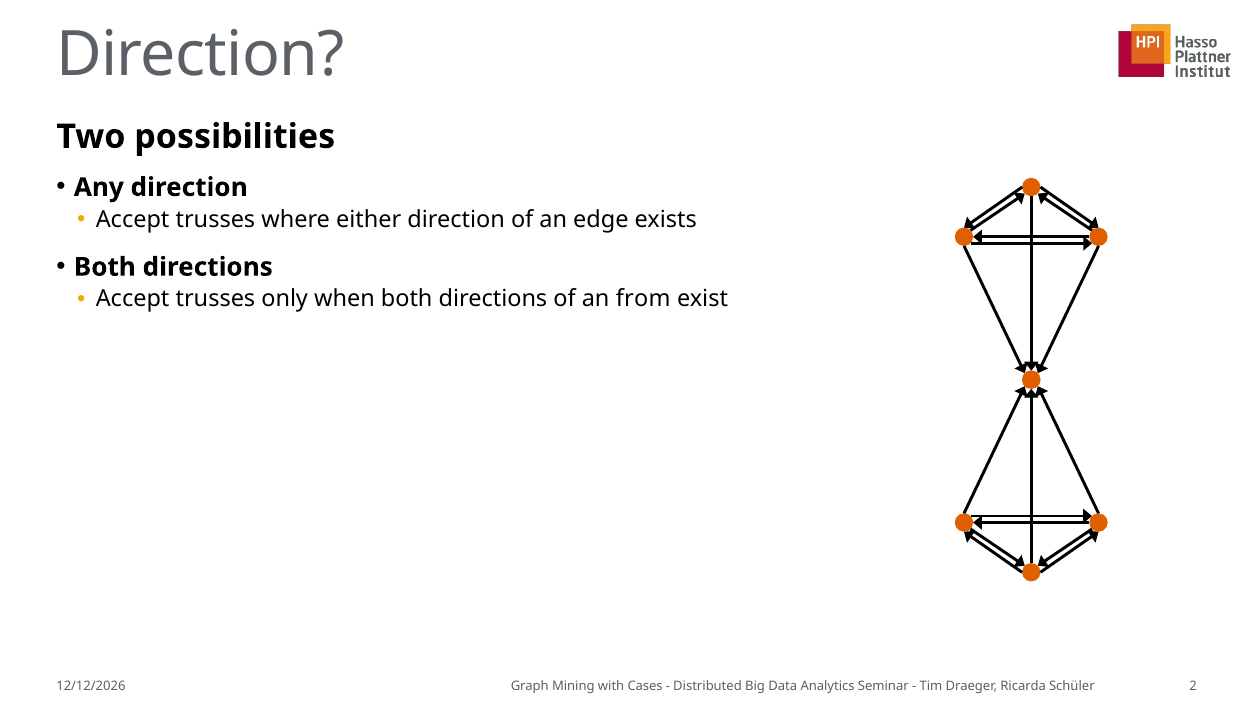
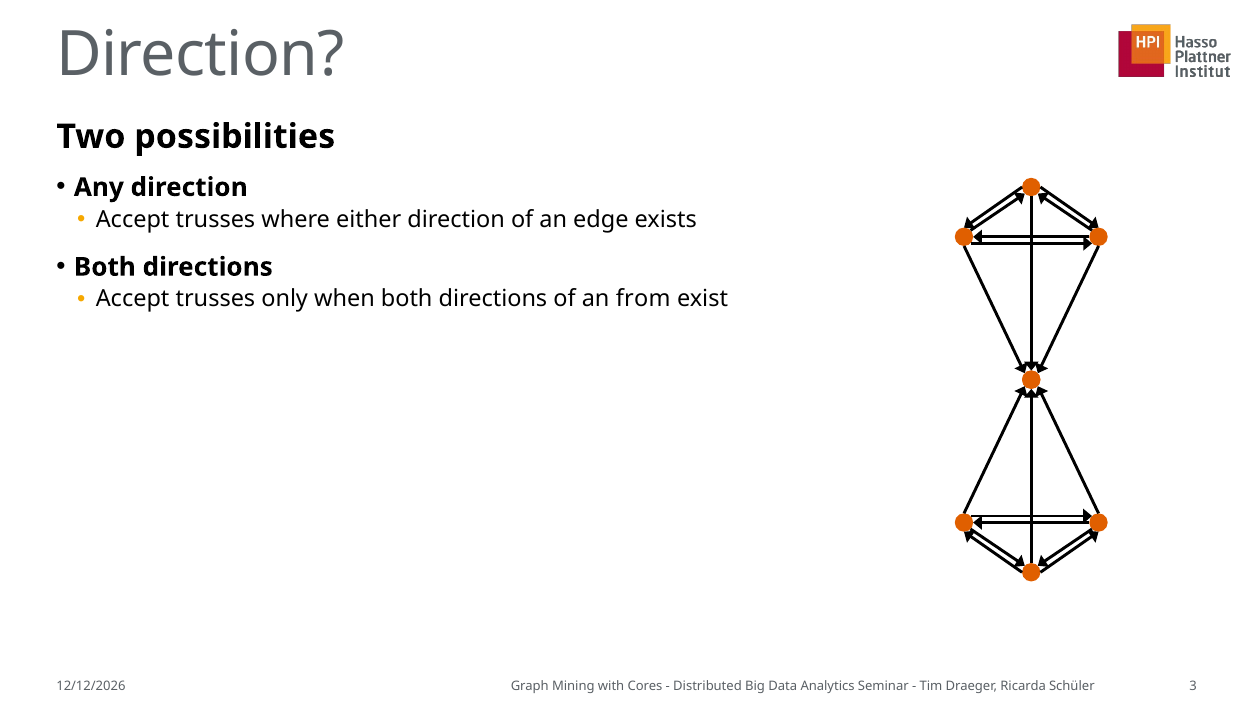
Cases: Cases -> Cores (645, 686)
2: 2 -> 3 (1193, 686)
